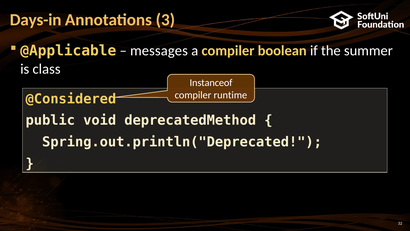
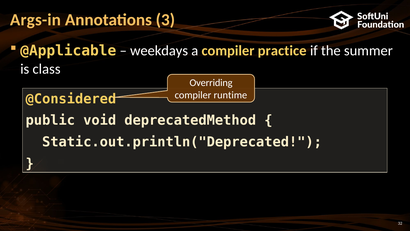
Days-in: Days-in -> Args-in (35, 20)
messages: messages -> weekdays (159, 51)
boolean: boolean -> practice (282, 51)
Instanceof: Instanceof -> Overriding (211, 83)
Spring.out.println("Deprecated: Spring.out.println("Deprecated -> Static.out.println("Deprecated (182, 142)
